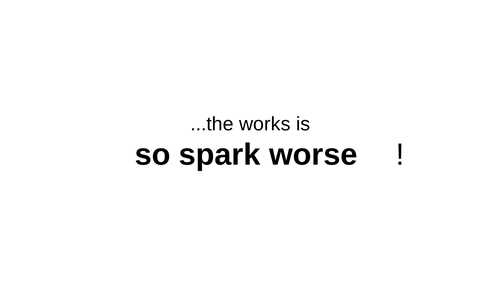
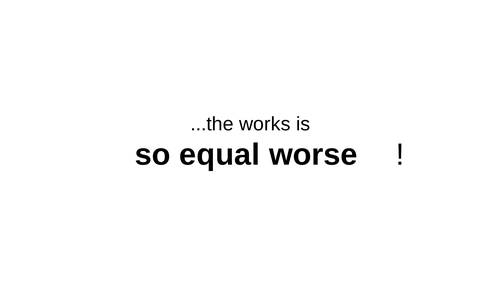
spark: spark -> equal (220, 155)
